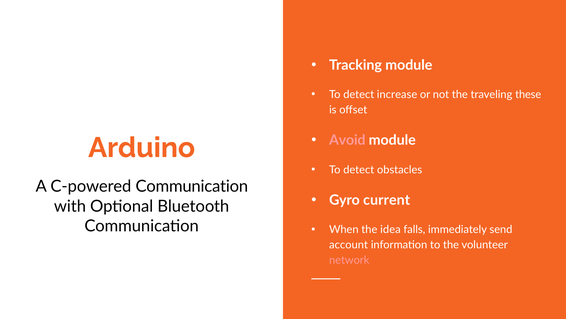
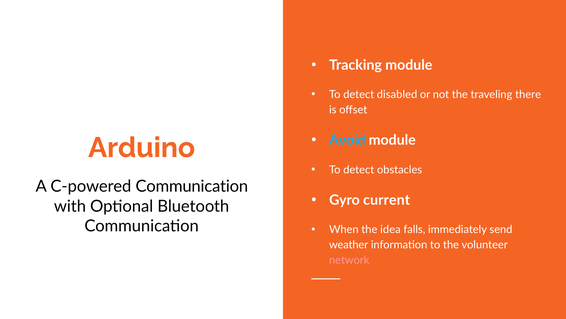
increase: increase -> disabled (397, 94)
these: these -> there (528, 94)
Avoid colour: pink -> light blue (347, 140)
account: account -> weather (349, 244)
